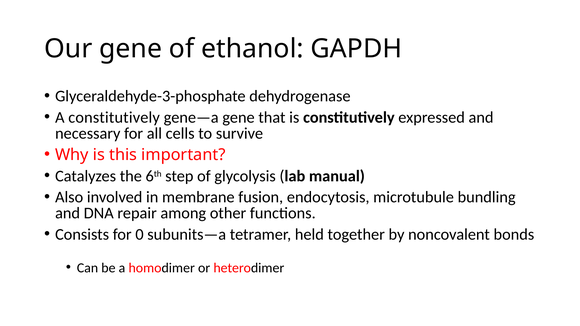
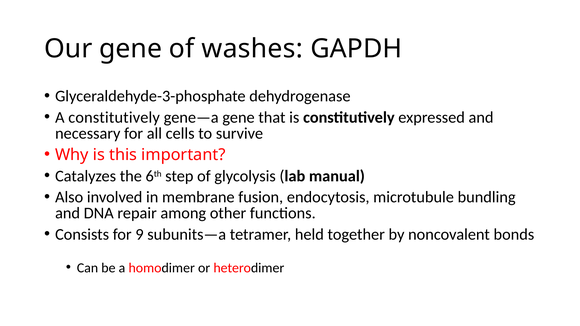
ethanol: ethanol -> washes (252, 49)
0: 0 -> 9 (140, 235)
